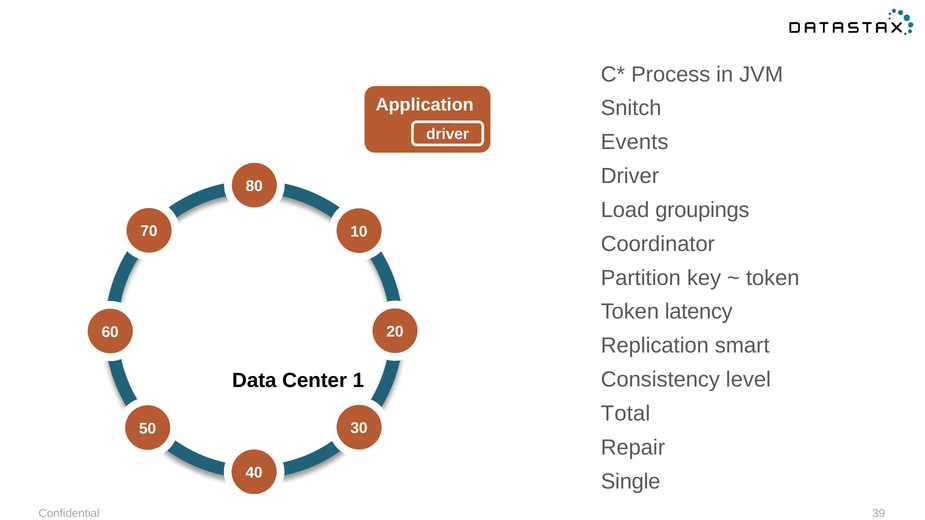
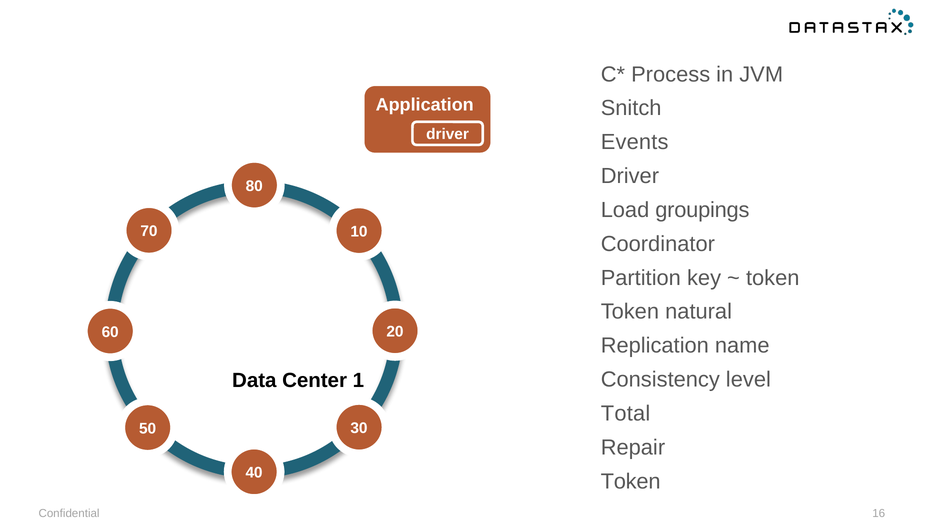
latency: latency -> natural (699, 312)
smart: smart -> name (742, 346)
Single: Single -> Token (631, 482)
39: 39 -> 16 (879, 514)
